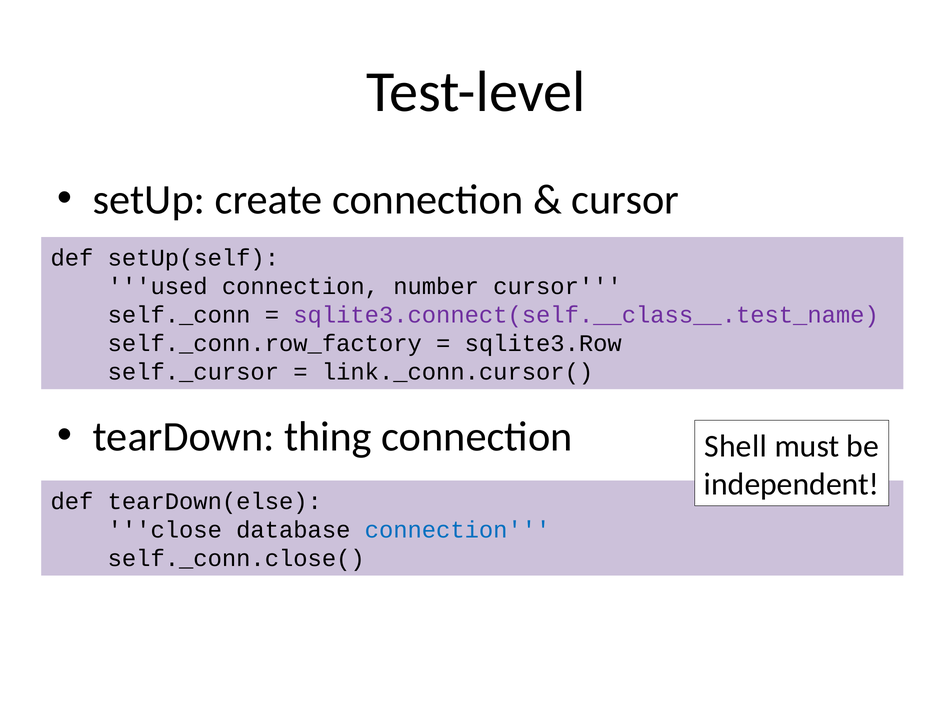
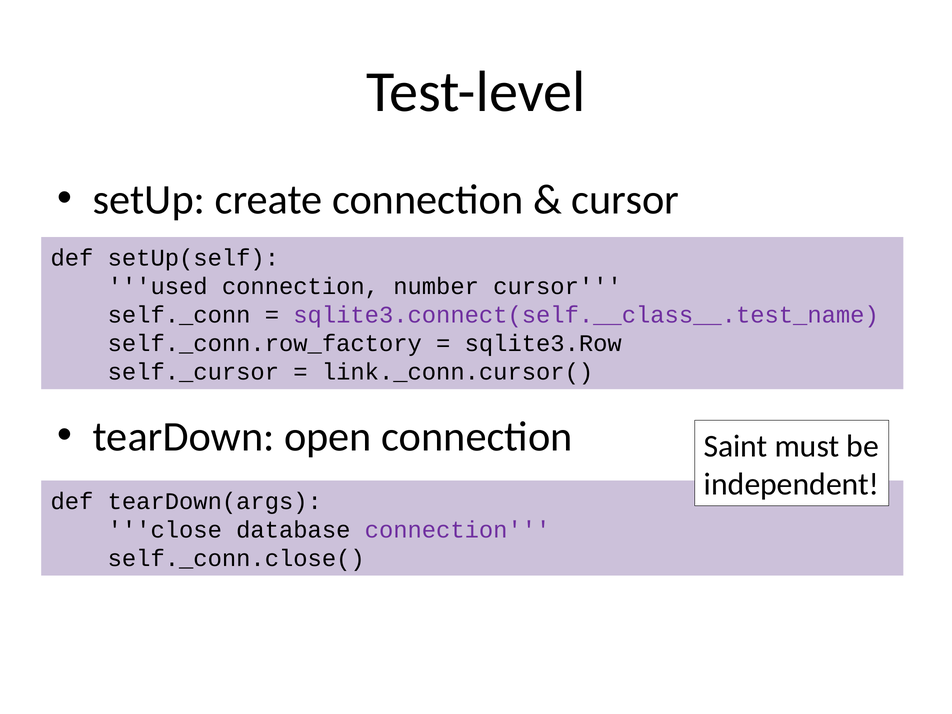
thing: thing -> open (328, 437)
Shell: Shell -> Saint (736, 446)
tearDown(else: tearDown(else -> tearDown(args (215, 501)
connection colour: blue -> purple (458, 530)
